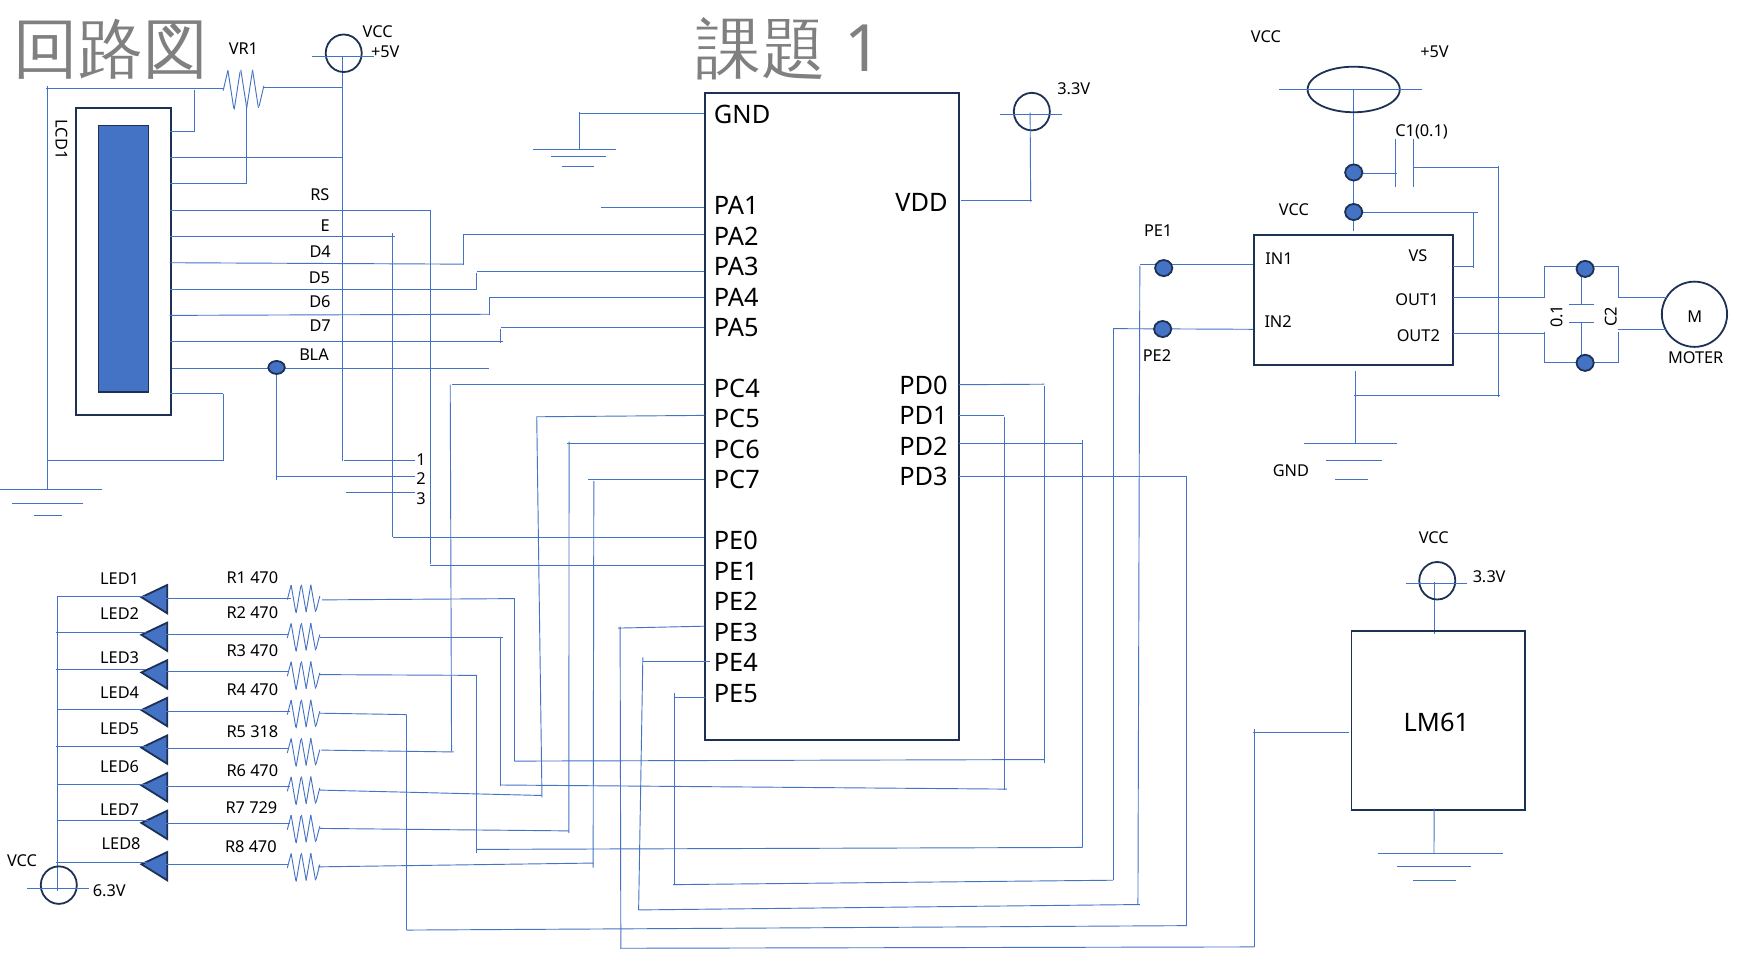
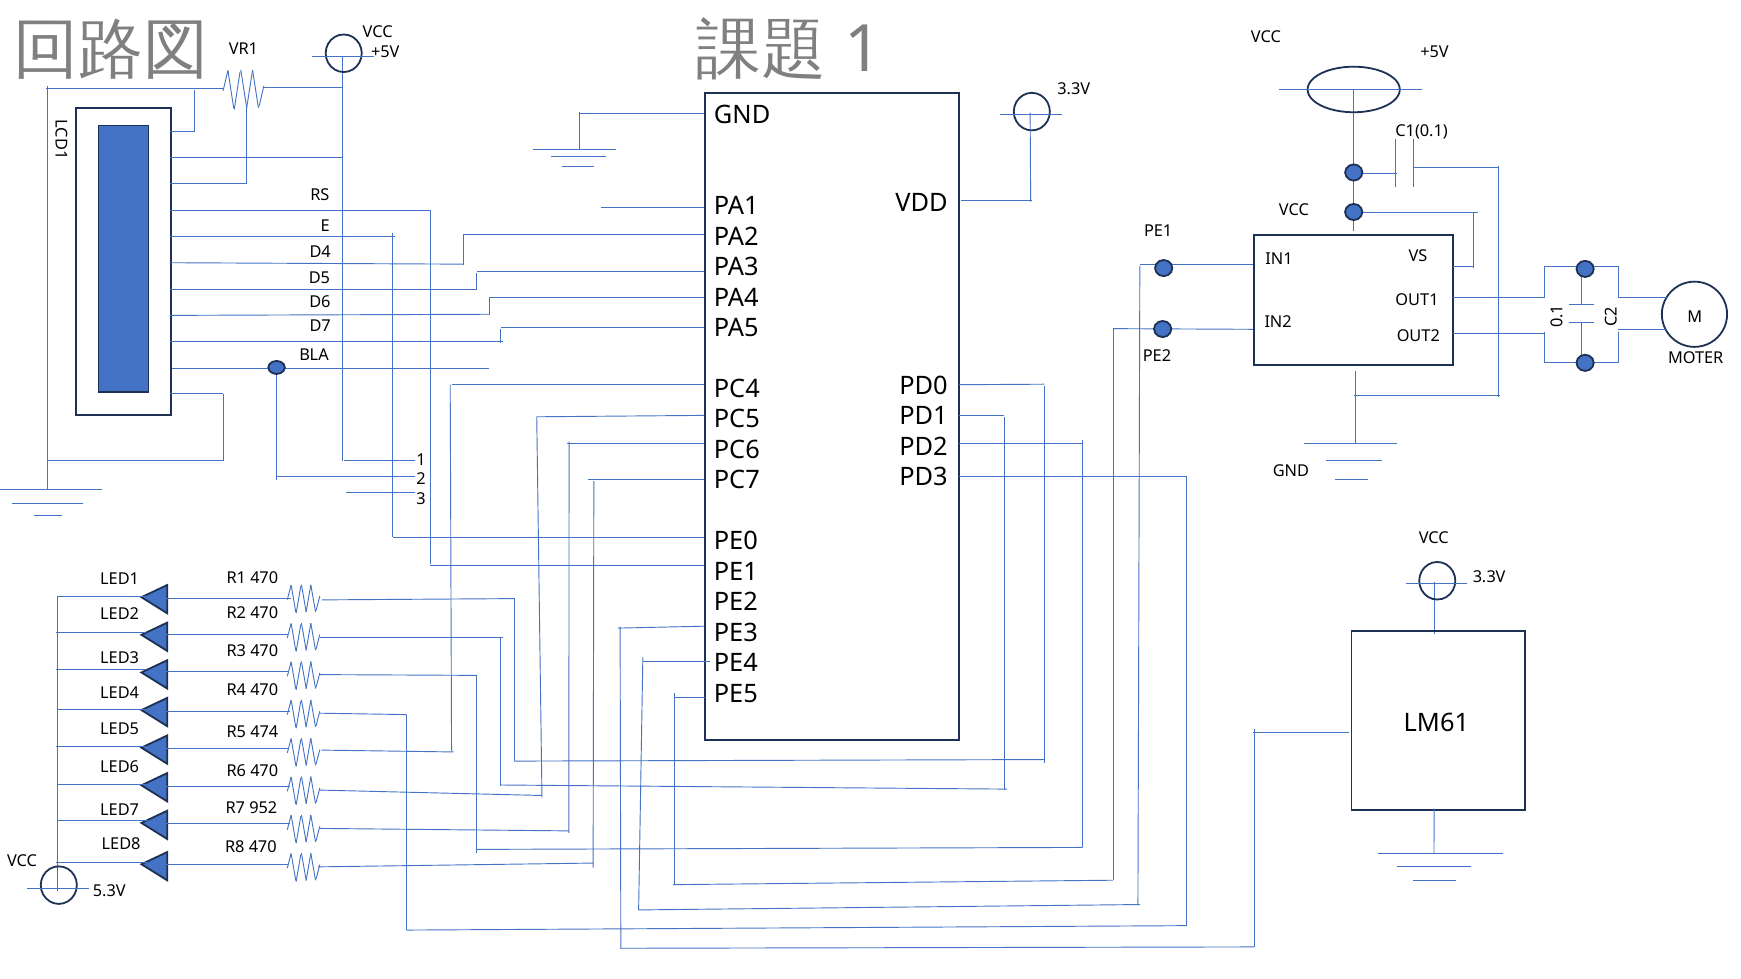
318: 318 -> 474 (264, 732)
729: 729 -> 952 (263, 808)
6.3V: 6.3V -> 5.3V (109, 891)
